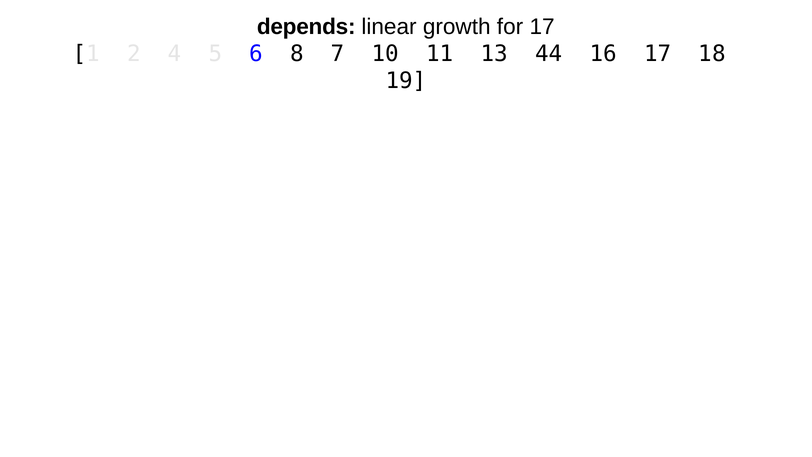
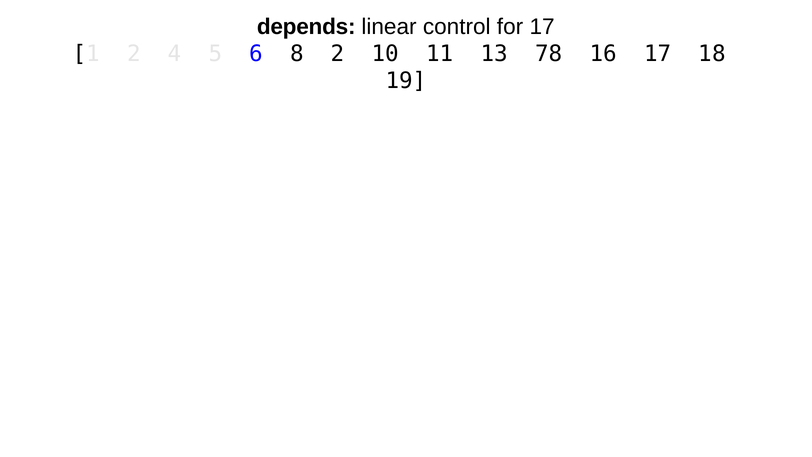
growth: growth -> control (457, 27)
8 7: 7 -> 2 (338, 54)
44: 44 -> 78 (549, 54)
